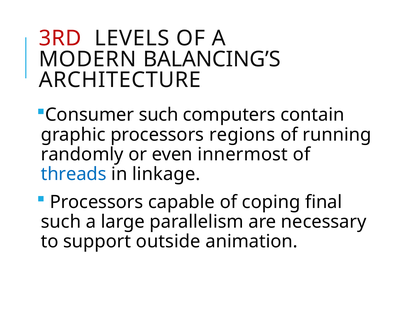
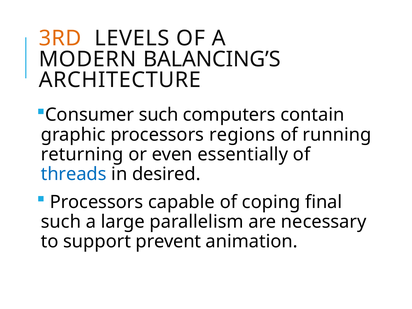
3RD colour: red -> orange (60, 38)
randomly: randomly -> returning (82, 154)
innermost: innermost -> essentially (243, 154)
linkage: linkage -> desired (166, 174)
outside: outside -> prevent (168, 242)
